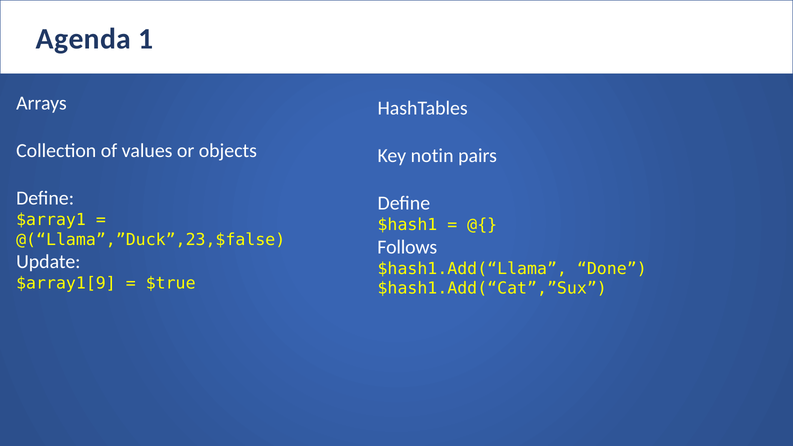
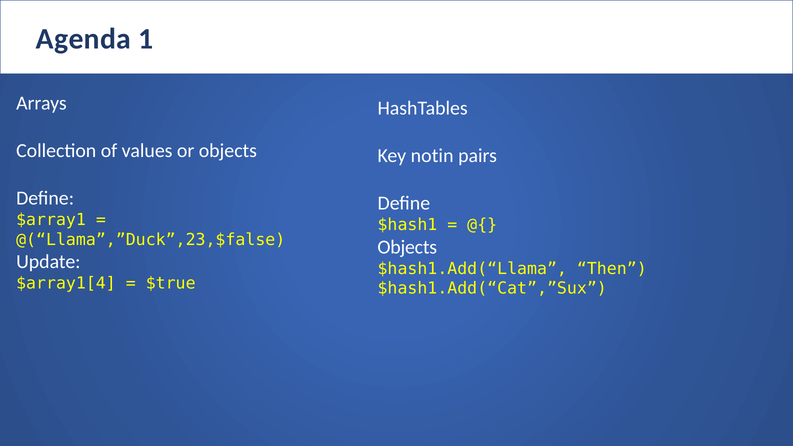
Follows: Follows -> Objects (407, 247)
Done: Done -> Then (612, 269)
$array1[9: $array1[9 -> $array1[4 (66, 283)
